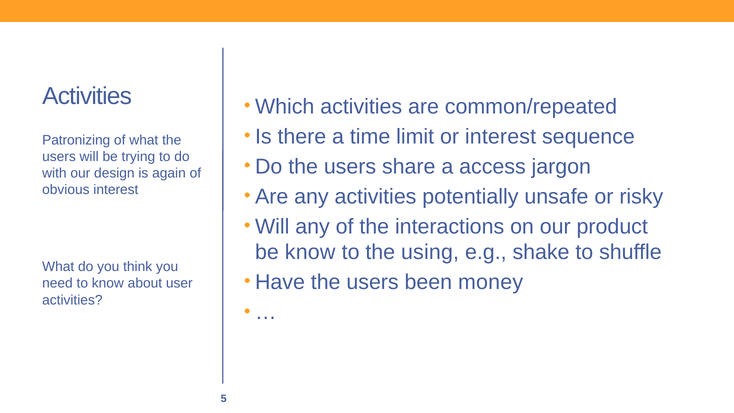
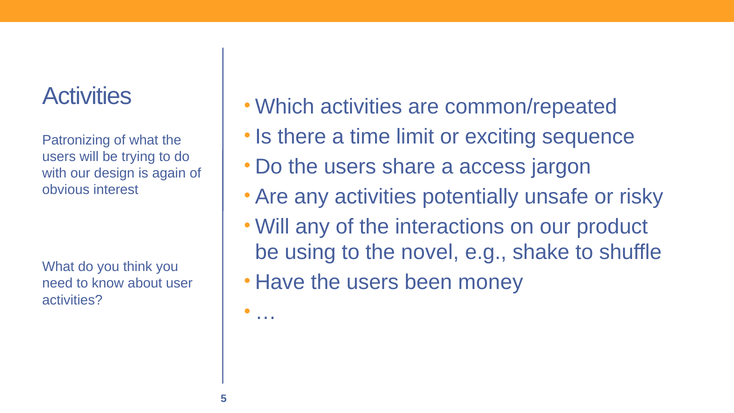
or interest: interest -> exciting (501, 136)
be know: know -> using (310, 252)
using: using -> novel (430, 252)
